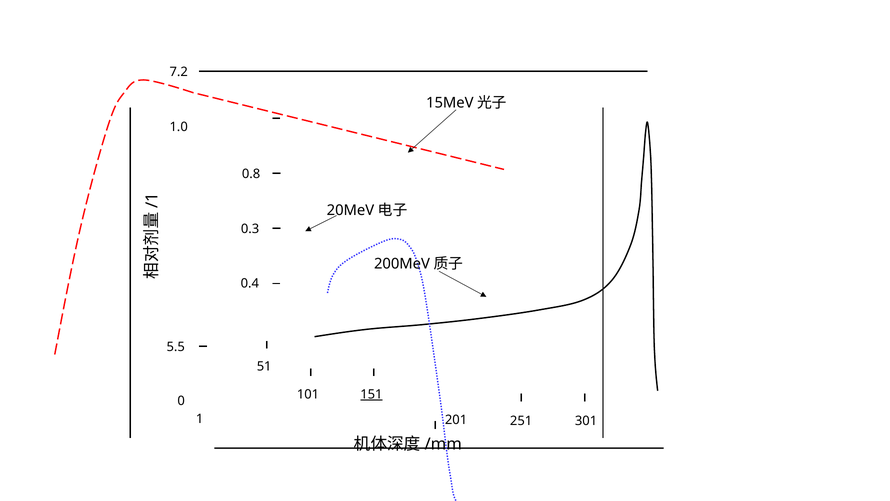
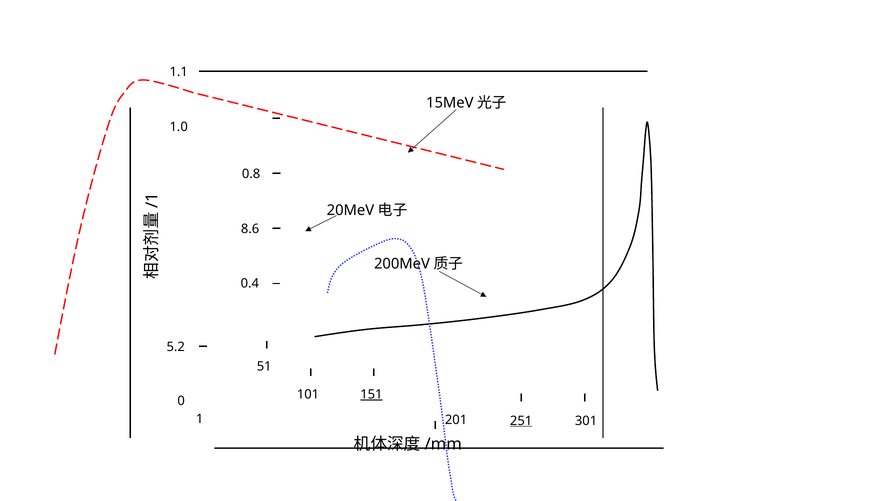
7.2: 7.2 -> 1.1 (179, 72)
0.3: 0.3 -> 8.6 (250, 229)
5.5: 5.5 -> 5.2 (176, 347)
251 underline: none -> present (521, 420)
